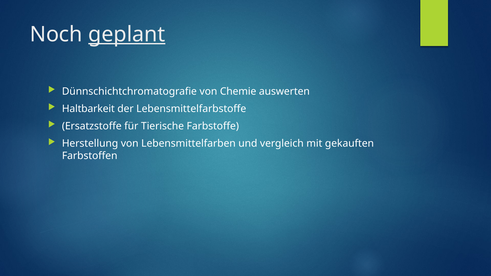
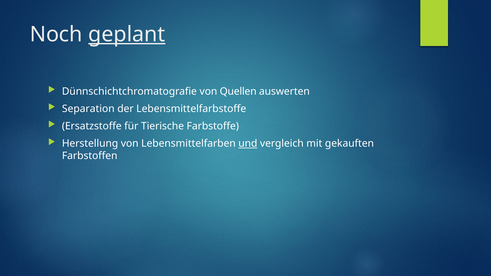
Chemie: Chemie -> Quellen (238, 91)
Haltbarkeit: Haltbarkeit -> Separation (88, 109)
und underline: none -> present (248, 144)
